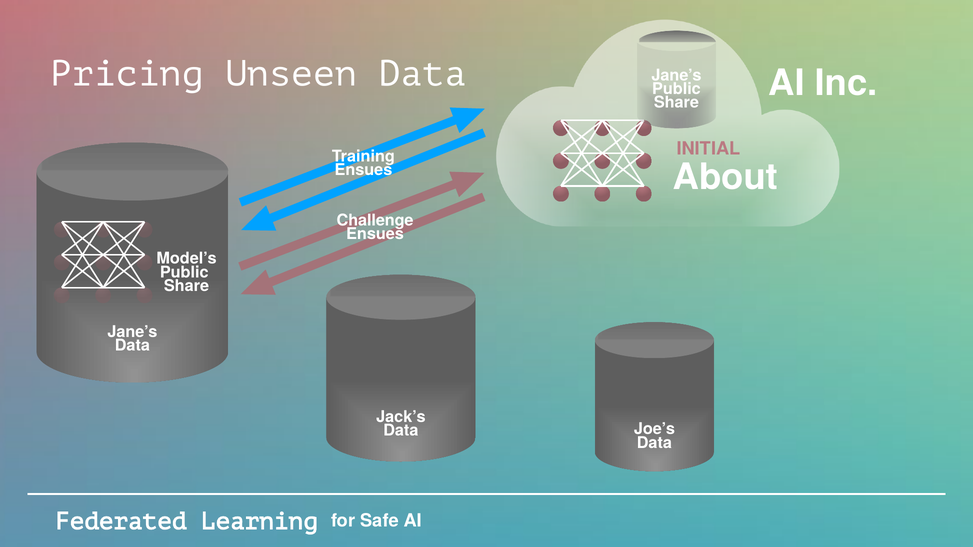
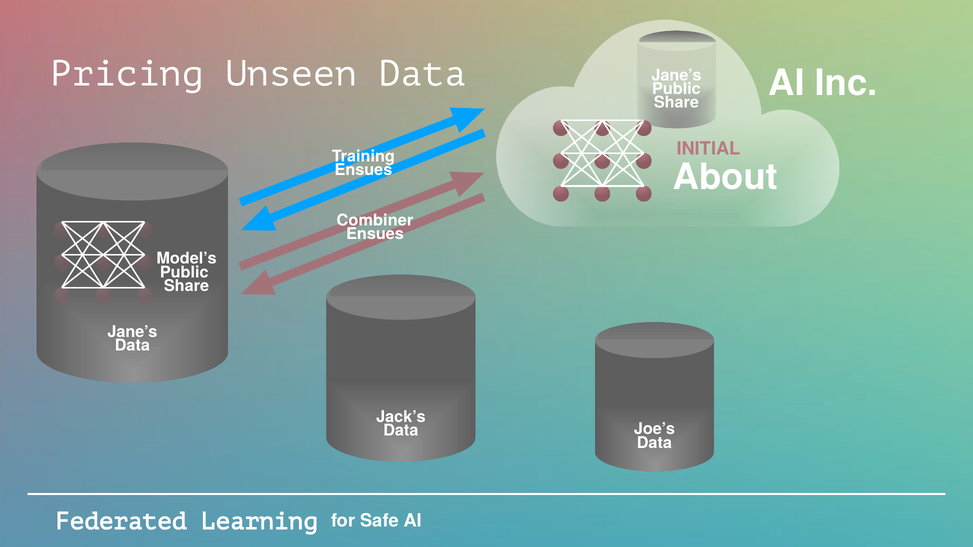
Challenge: Challenge -> Combiner (375, 221)
